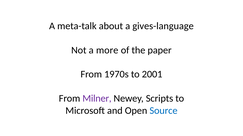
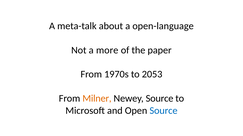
gives-language: gives-language -> open-language (163, 26)
2001: 2001 -> 2053 (152, 75)
Milner colour: purple -> orange (97, 99)
Newey Scripts: Scripts -> Source (160, 99)
